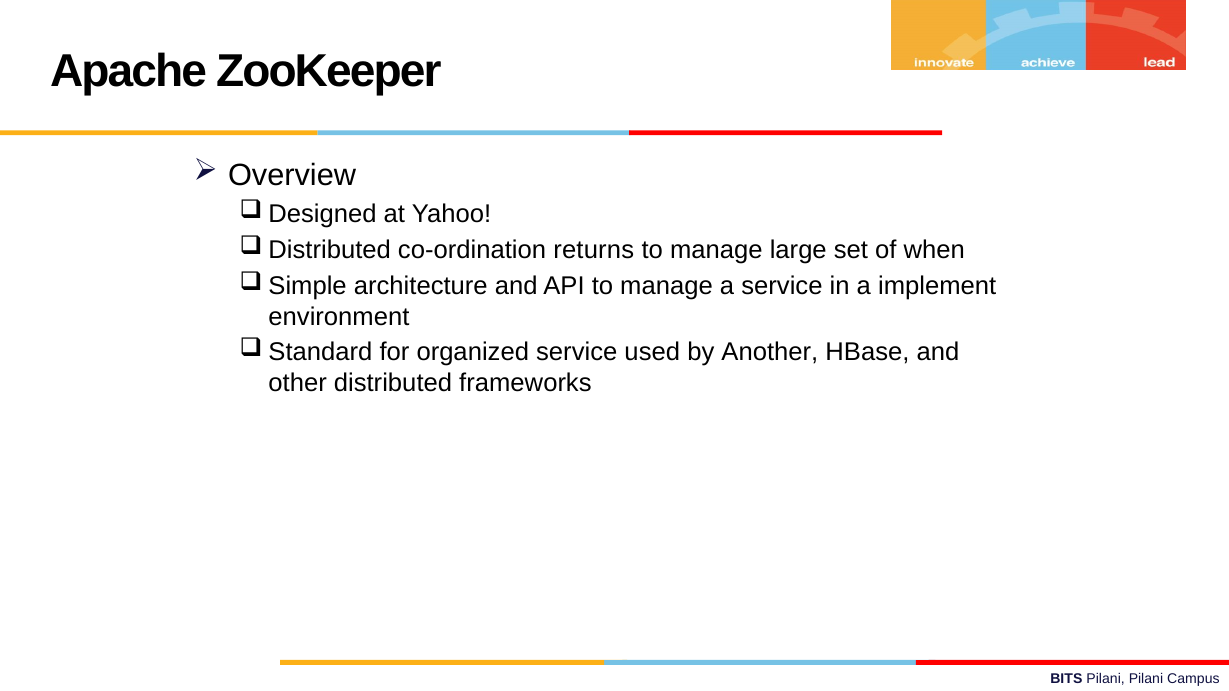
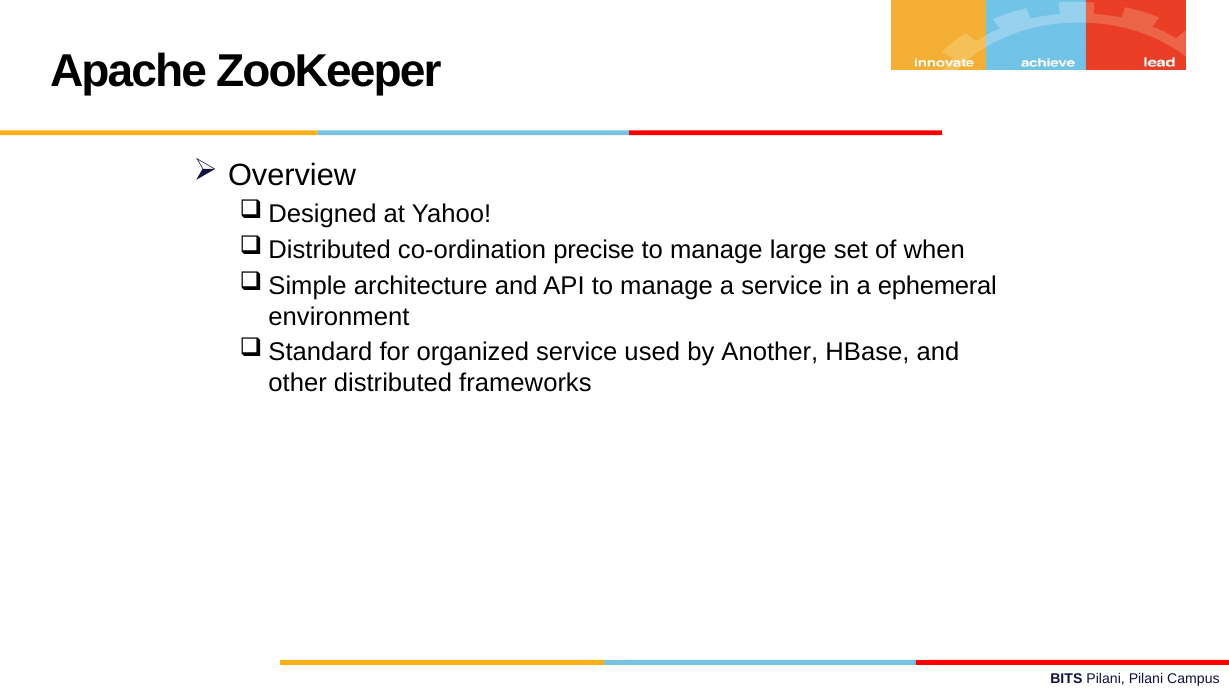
returns: returns -> precise (594, 250)
implement: implement -> ephemeral (937, 286)
